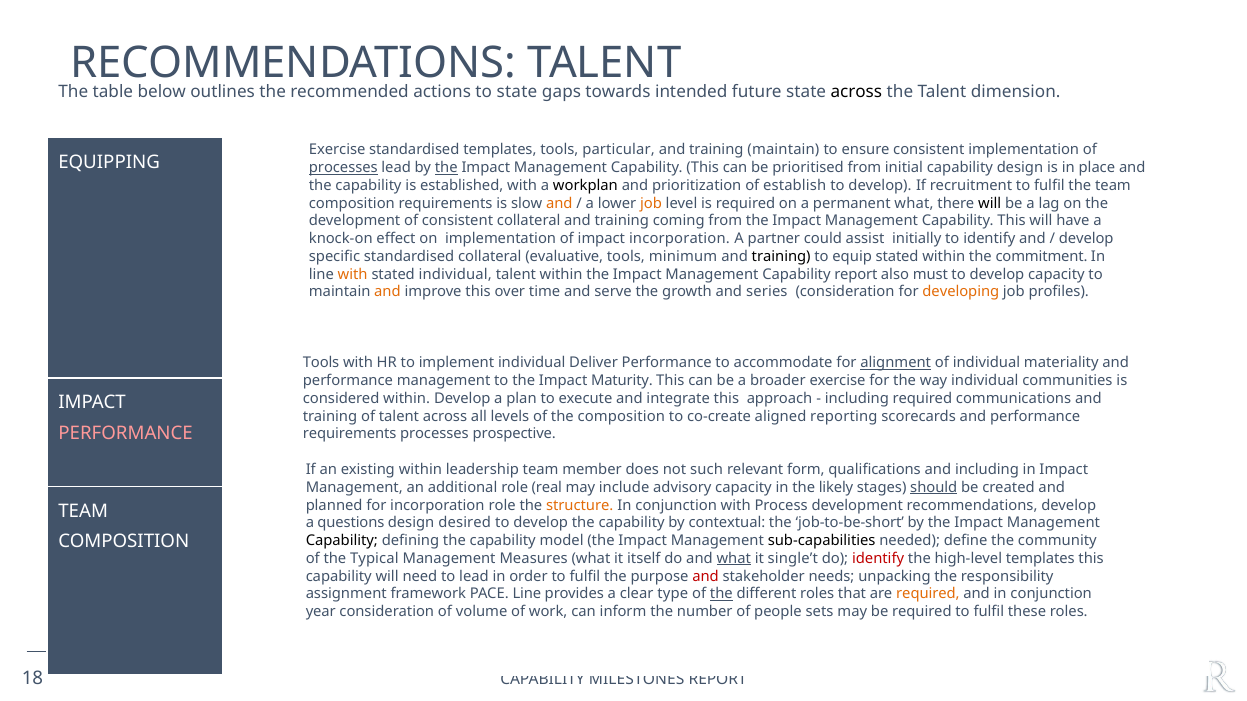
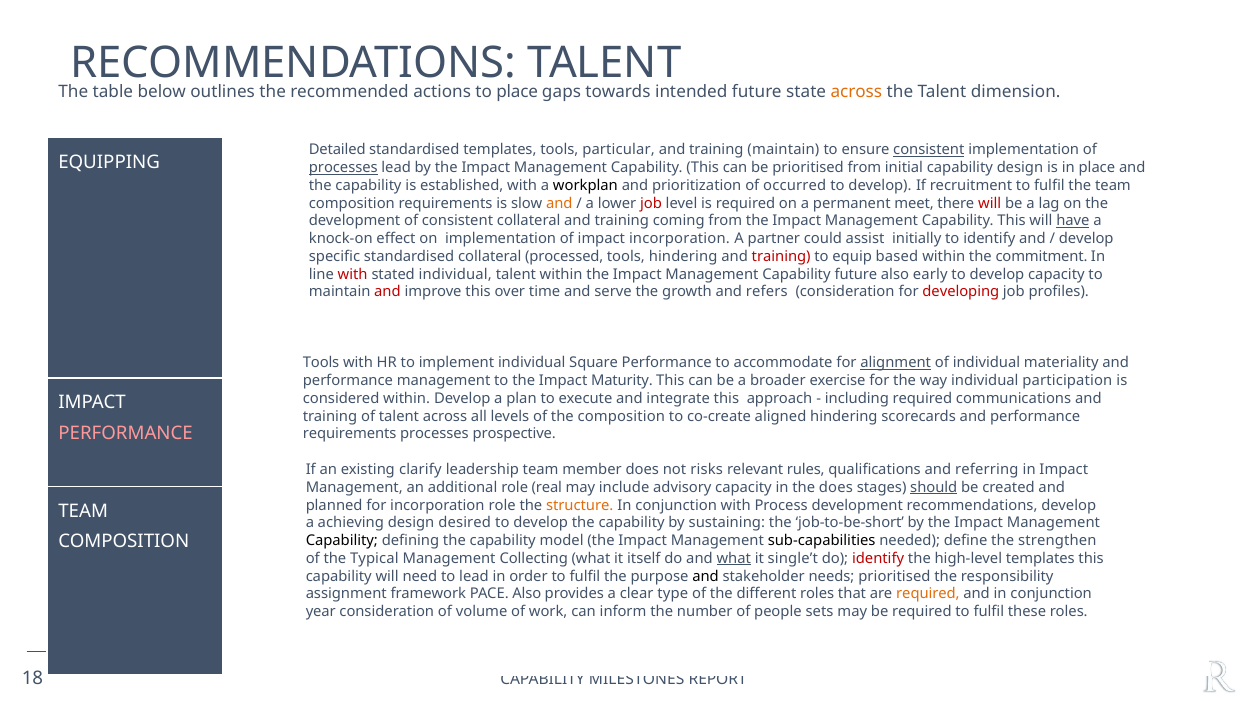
state: state -> place (517, 92)
across colour: black -> orange (856, 92)
Exercise: Exercise -> Detailed (337, 150)
consistent underline: none -> present (929, 150)
the underline: present -> none (446, 168)
establish: establish -> occurred (795, 186)
job colour: orange -> red (651, 203)
permanent what: what -> meet (914, 203)
will colour: black -> red (990, 203)
have underline: none -> present (1073, 221)
evaluative: evaluative -> processed (564, 257)
tools minimum: minimum -> hindering (683, 257)
training colour: black -> red (781, 257)
equip stated: stated -> based (897, 257)
with colour: orange -> red (353, 274)
Capability report: report -> future (856, 274)
must: must -> early (930, 274)
and colour: orange -> red (387, 292)
series: series -> refers (767, 292)
developing colour: orange -> red (961, 292)
Deliver: Deliver -> Square (594, 363)
communities: communities -> participation (1067, 381)
aligned reporting: reporting -> hindering (844, 417)
existing within: within -> clarify (420, 470)
such: such -> risks (707, 470)
form: form -> rules (806, 470)
and including: including -> referring (987, 470)
the likely: likely -> does (836, 488)
questions: questions -> achieving (351, 523)
contextual: contextual -> sustaining (727, 523)
community: community -> strengthen (1057, 541)
Measures: Measures -> Collecting (534, 559)
and colour: red -> black (706, 577)
needs unpacking: unpacking -> prioritised (894, 577)
PACE Line: Line -> Also (527, 594)
the underline: present -> none (721, 594)
